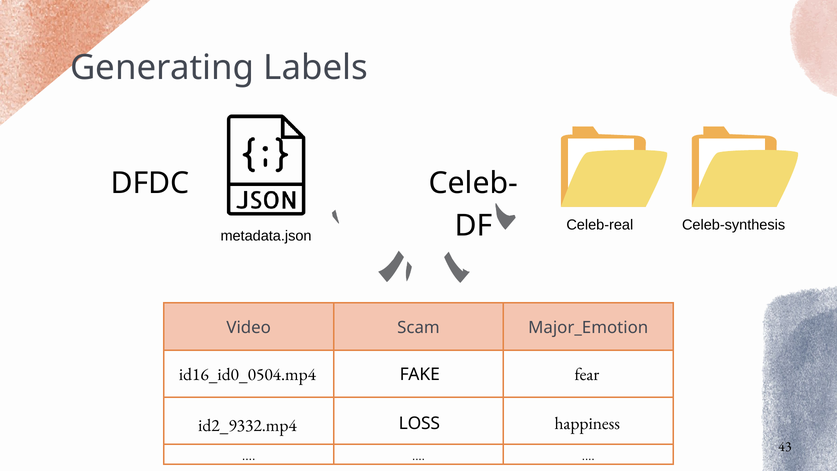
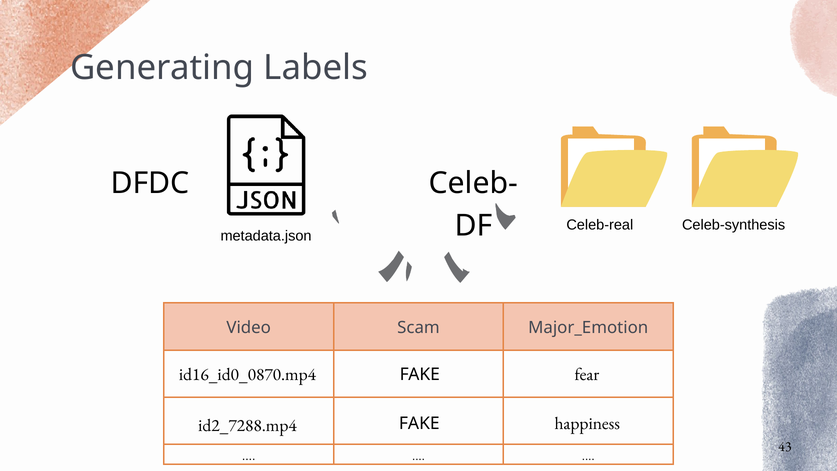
id16_id0_0504.mp4: id16_id0_0504.mp4 -> id16_id0_0870.mp4 (248, 374)
LOSS: LOSS -> FAKE (419, 423)
id2_9332.mp4: id2_9332.mp4 -> id2_7288.mp4 (248, 425)
